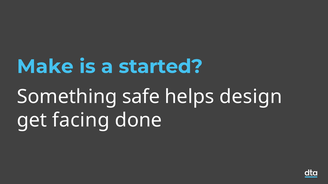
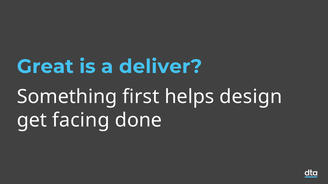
Make: Make -> Great (45, 67)
started: started -> deliver (161, 67)
safe: safe -> first (141, 97)
